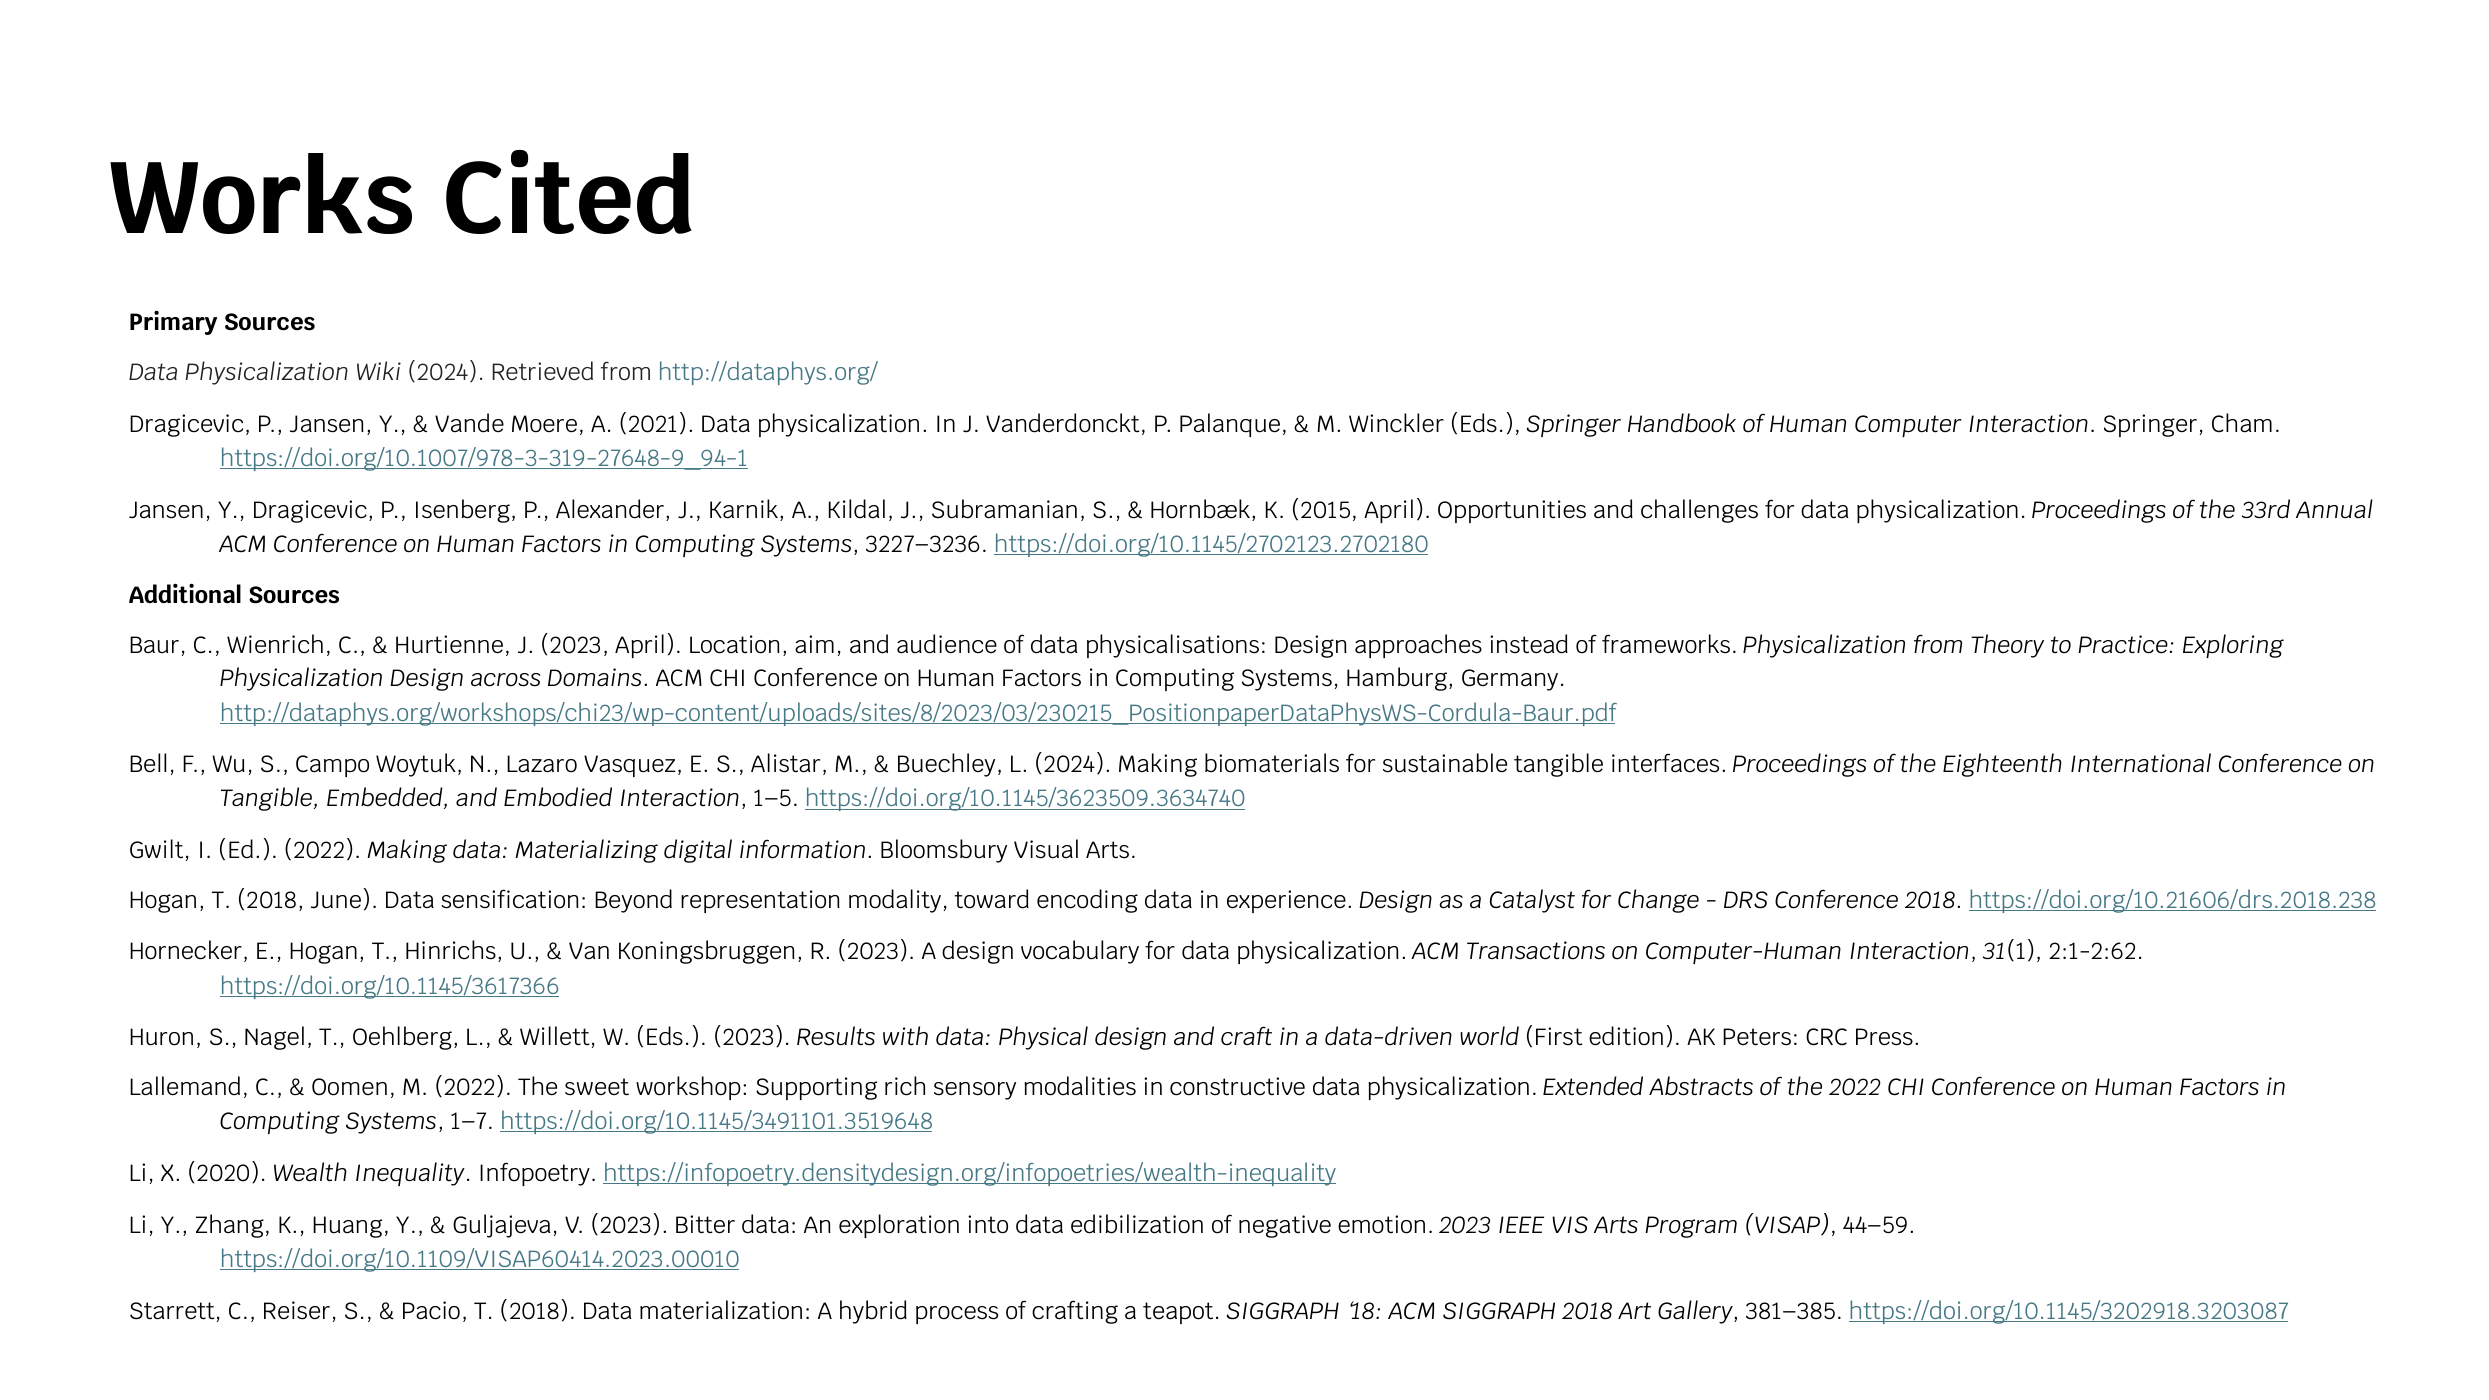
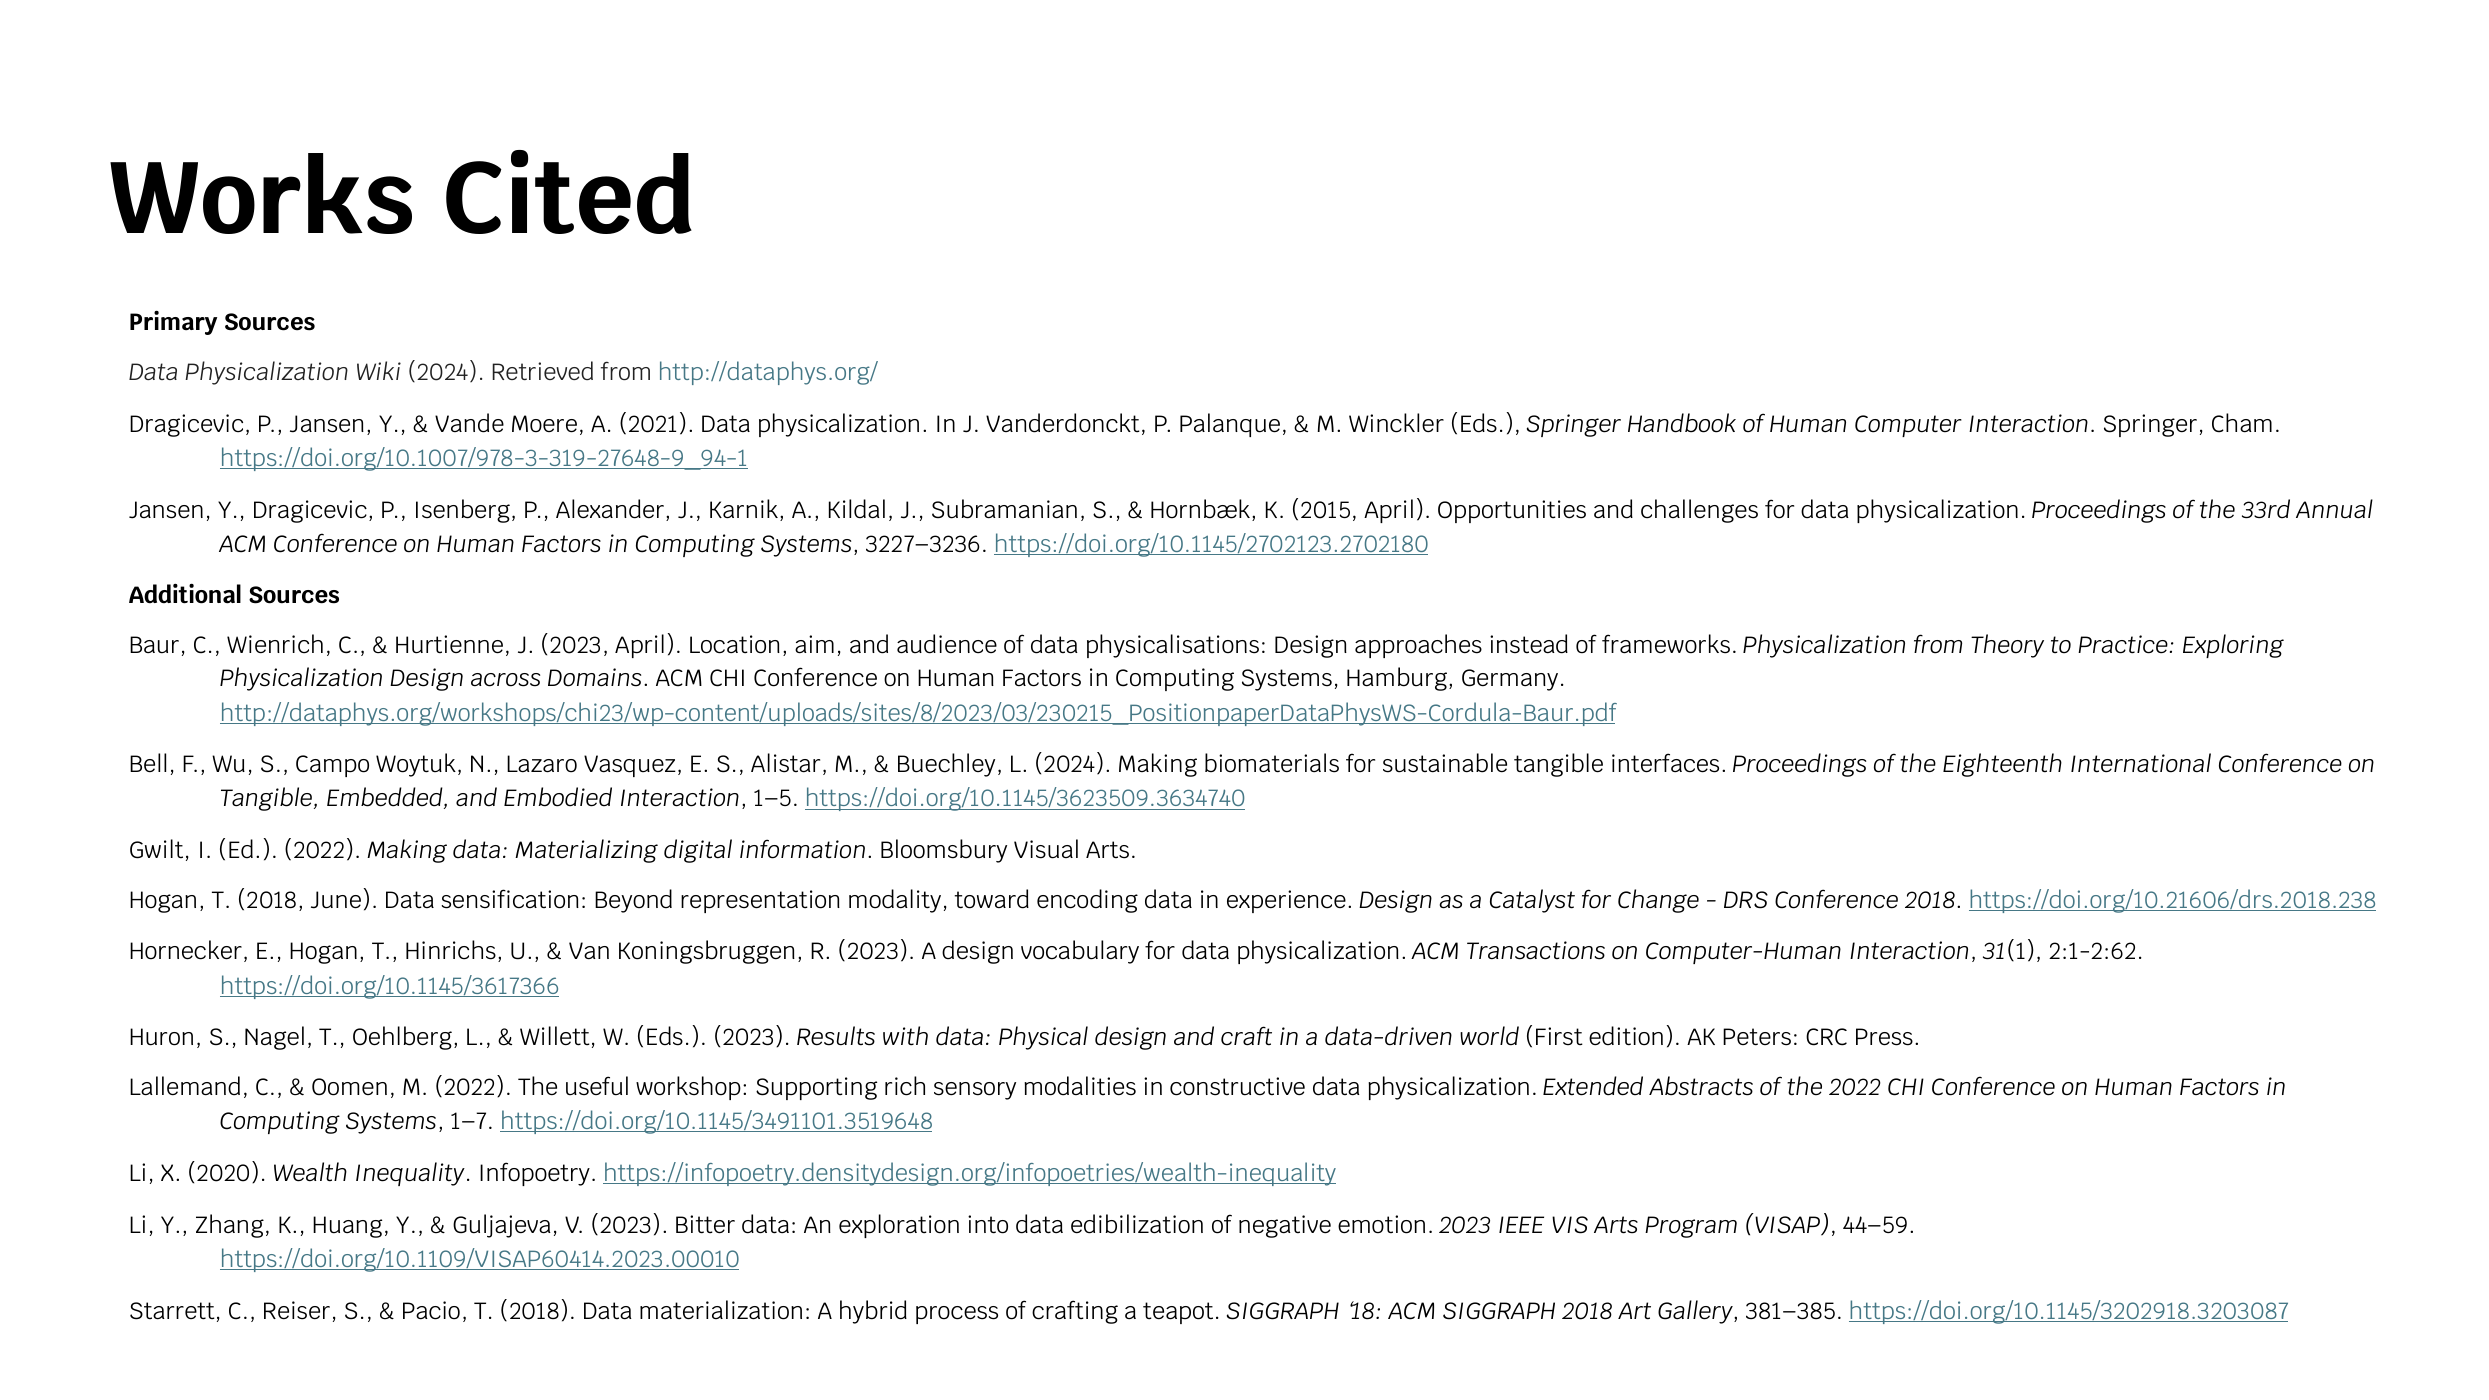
sweet: sweet -> useful (597, 1087)
